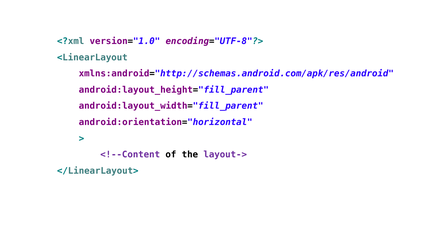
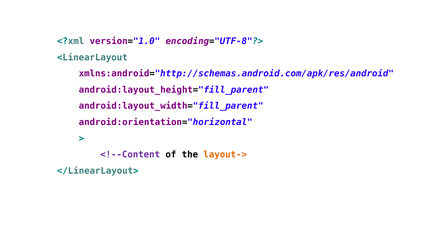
layout-> colour: purple -> orange (225, 155)
